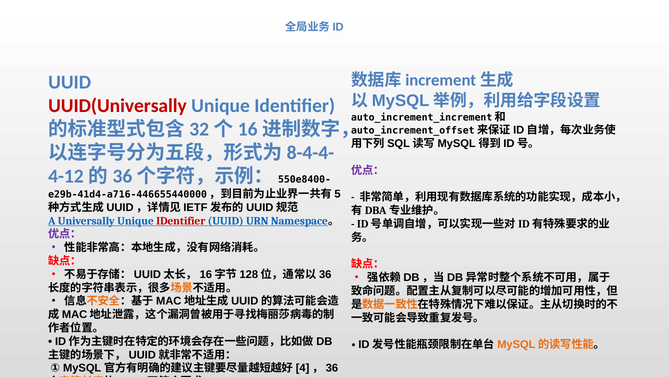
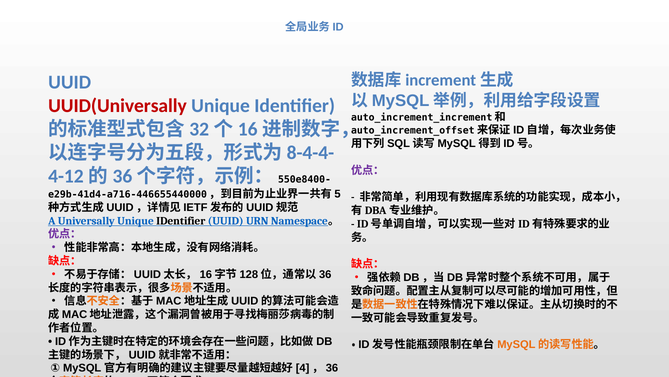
IDentifier colour: red -> black (181, 220)
